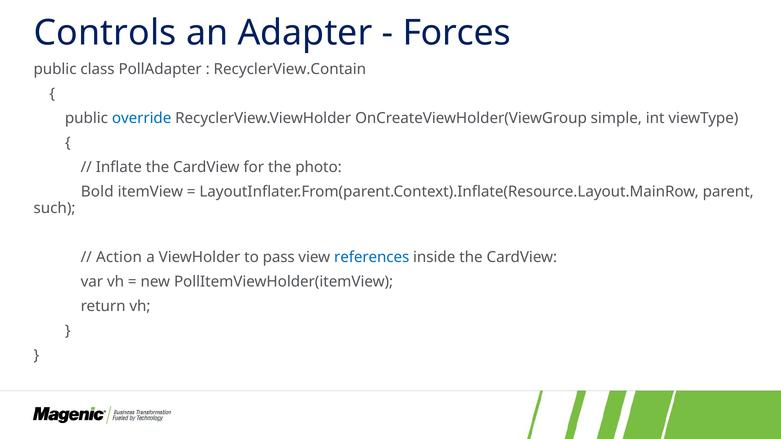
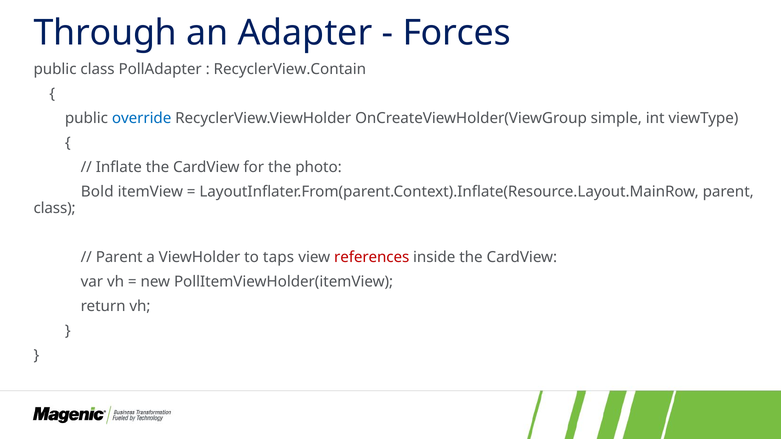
Controls: Controls -> Through (105, 33)
such: such -> class (55, 208)
Action: Action -> Parent (119, 258)
pass: pass -> taps (279, 258)
references colour: blue -> red (372, 258)
